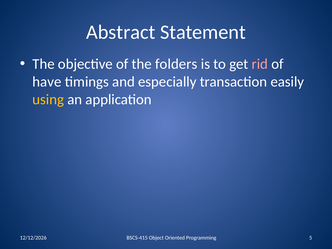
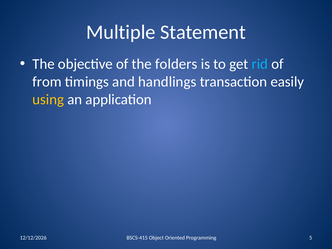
Abstract: Abstract -> Multiple (121, 32)
rid colour: pink -> light blue (260, 64)
have: have -> from (47, 82)
especially: especially -> handlings (167, 82)
